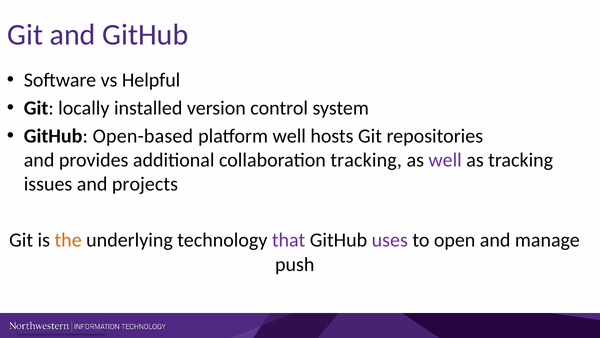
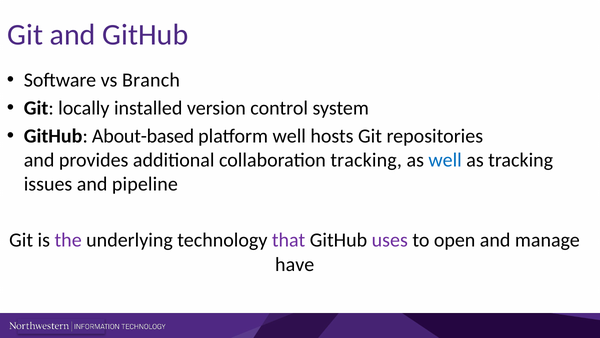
Helpful: Helpful -> Branch (151, 80)
Open-based: Open-based -> About-based (143, 136)
well colour: purple -> blue (445, 160)
projects: projects -> pipeline (145, 184)
the colour: orange -> purple (68, 240)
push: push -> have (295, 264)
